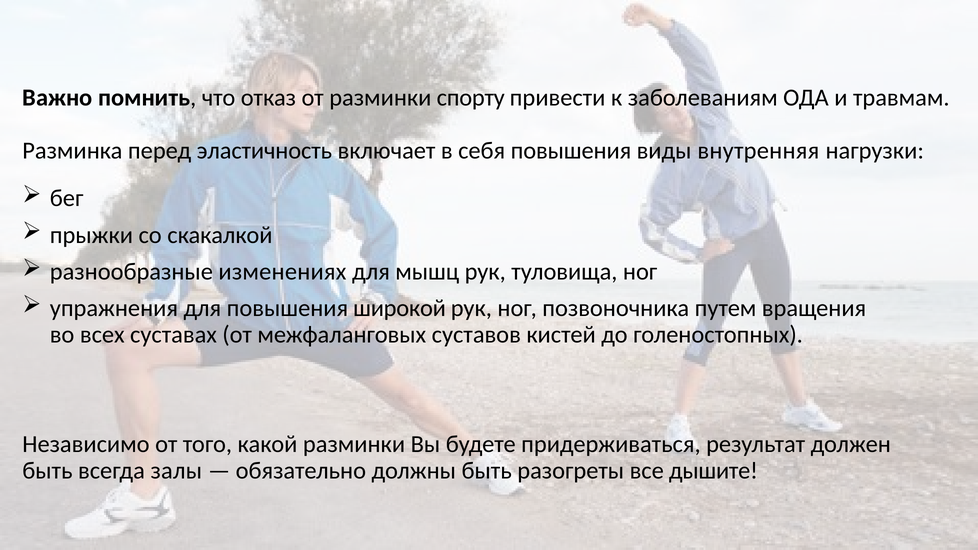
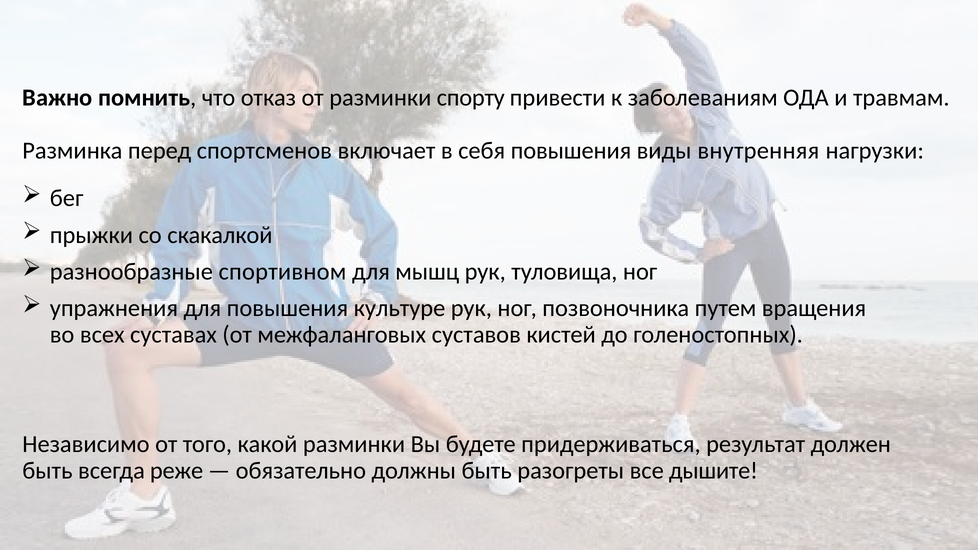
эластичность: эластичность -> спортсменов (264, 151)
изменениях: изменениях -> спортивном (282, 272)
широкой: широкой -> культуре (399, 308)
залы: залы -> реже (177, 471)
